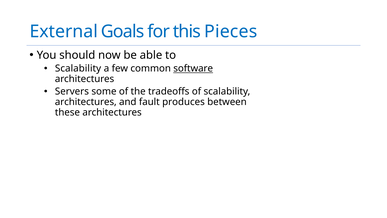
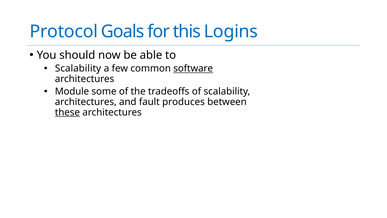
External: External -> Protocol (64, 32)
Pieces: Pieces -> Logins (231, 32)
Servers: Servers -> Module (72, 91)
these underline: none -> present (67, 112)
